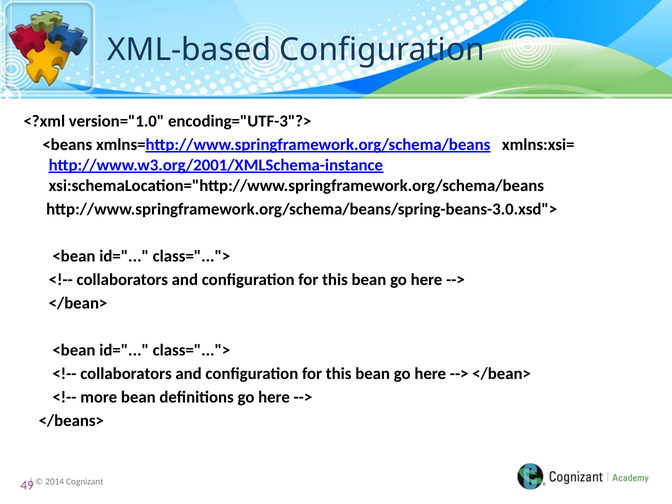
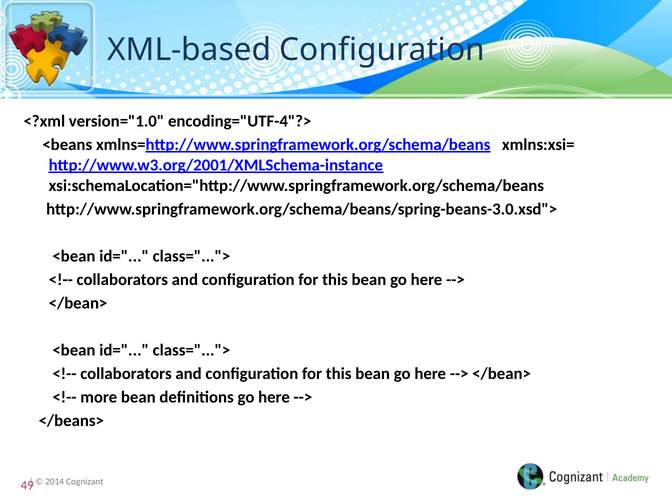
encoding="UTF-3"?>: encoding="UTF-3"?> -> encoding="UTF-4"?> (240, 121)
